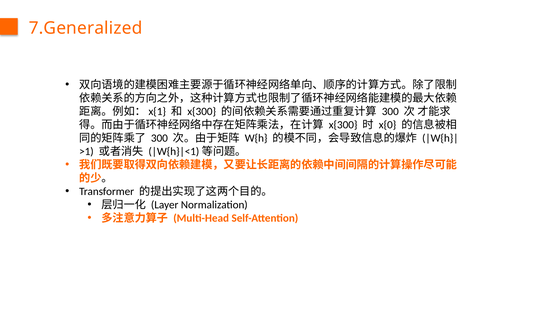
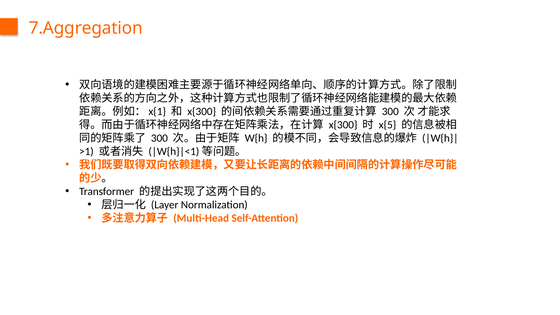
7.Generalized: 7.Generalized -> 7.Aggregation (86, 28)
x{0: x{0 -> x{5 (388, 125)
